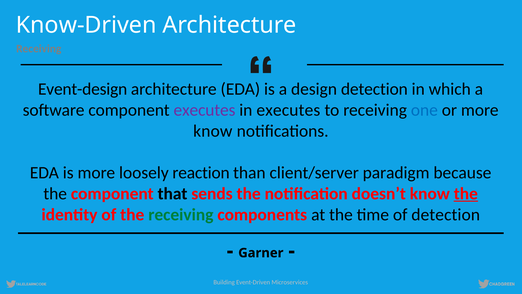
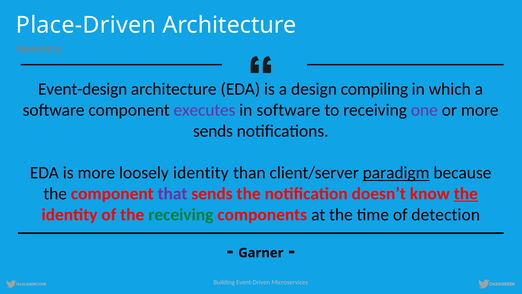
Know-Driven: Know-Driven -> Place-Driven (86, 25)
Receiving: Receiving -> Inventory (39, 49)
design detection: detection -> compiling (374, 89)
in executes: executes -> software (288, 110)
one colour: blue -> purple (424, 110)
know: know -> sends (213, 131)
loosely reaction: reaction -> identity (201, 173)
paradigm underline: none -> present (396, 173)
that colour: black -> purple (173, 194)
